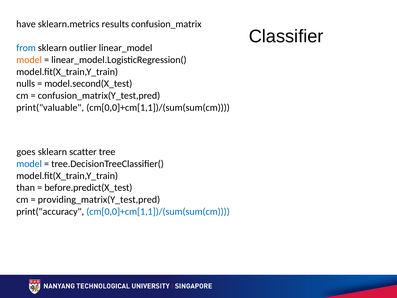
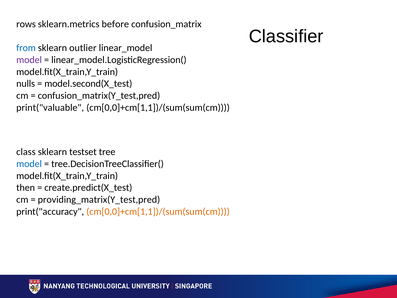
have: have -> rows (26, 24)
results: results -> before (115, 24)
model colour: orange -> purple (29, 60)
goes: goes -> class (26, 152)
scatter: scatter -> testset (83, 152)
than: than -> then (26, 187)
before.predict(X_test: before.predict(X_test -> create.predict(X_test (88, 187)
cm[0,0]+cm[1,1])/(sum(sum(cm colour: blue -> orange (158, 211)
